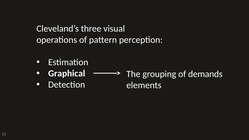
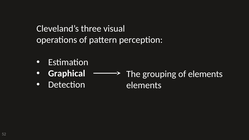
of demands: demands -> elements (205, 74)
